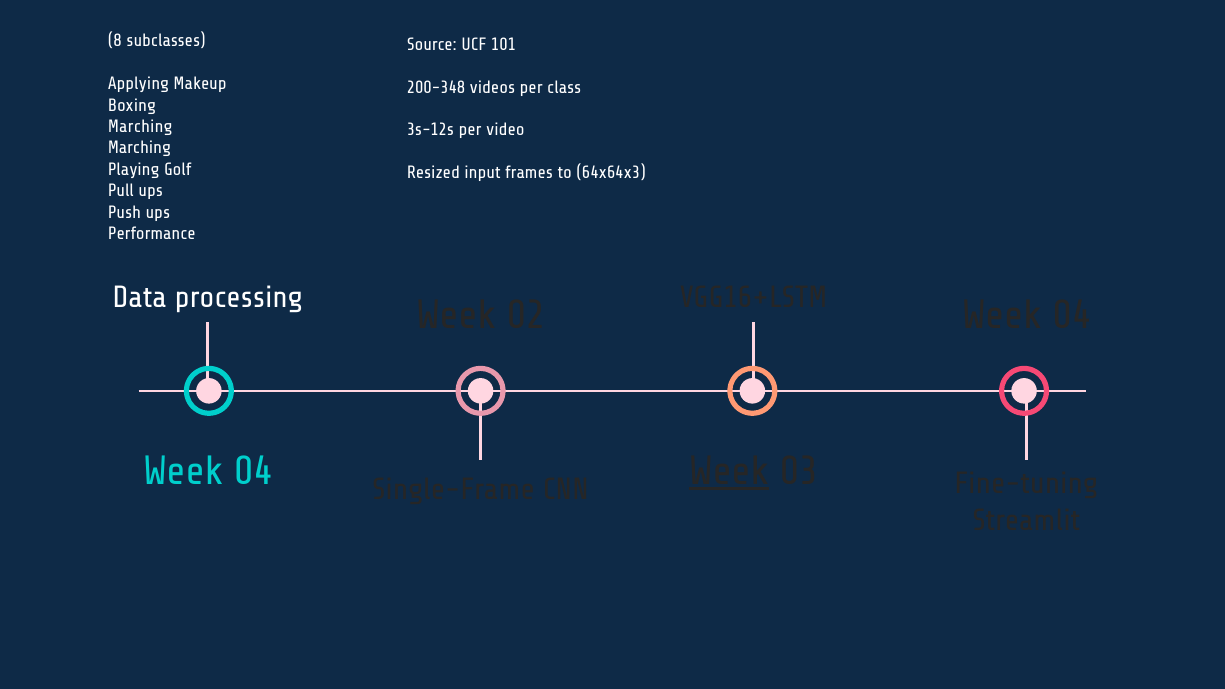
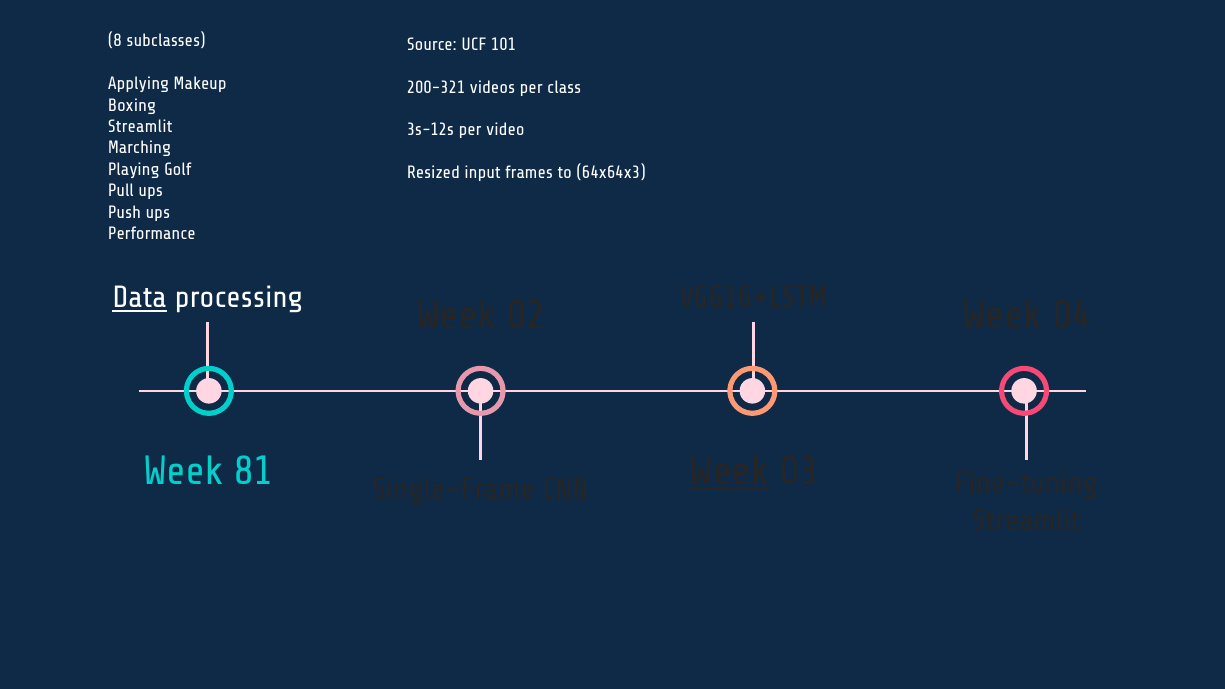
200-348: 200-348 -> 200-321 (436, 87)
Marching: Marching -> Streamlit (140, 127)
Data underline: none -> present (140, 298)
04: 04 -> 81 (253, 471)
